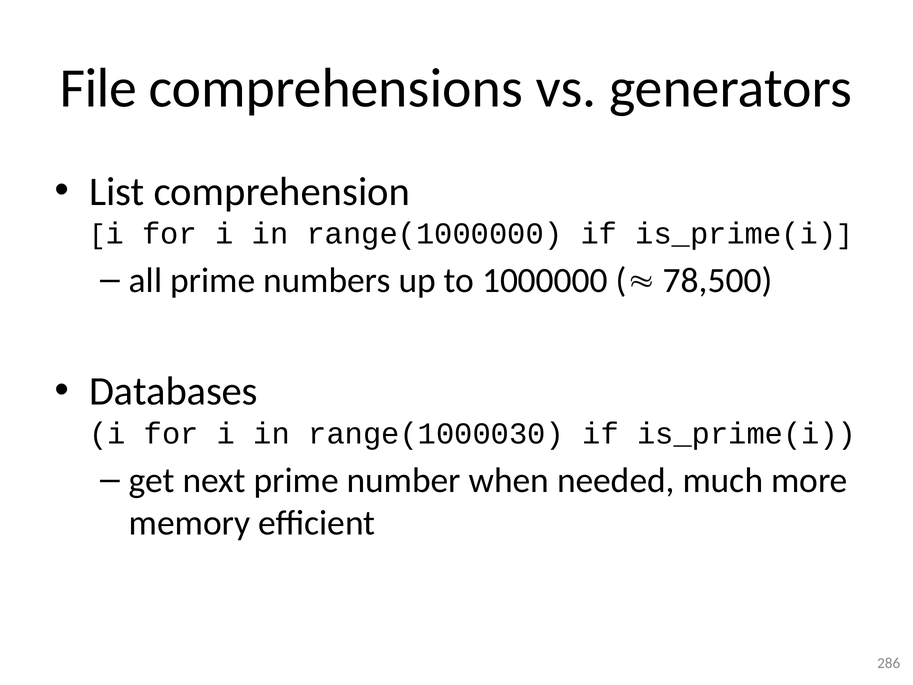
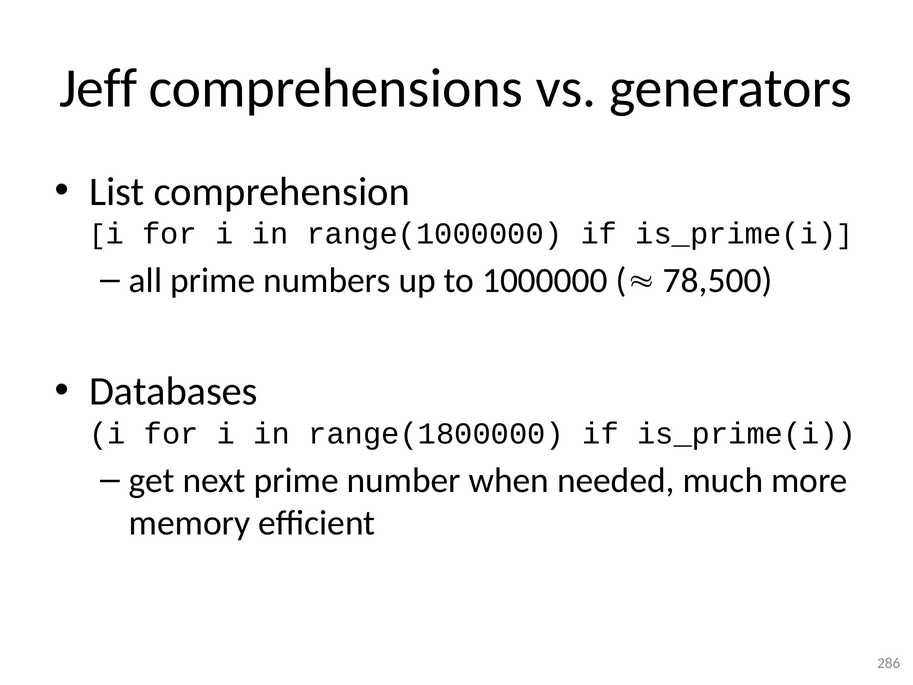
File: File -> Jeff (98, 88)
range(1000030: range(1000030 -> range(1800000 (436, 433)
